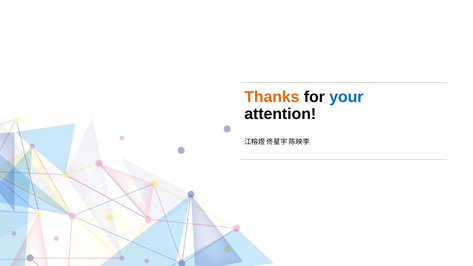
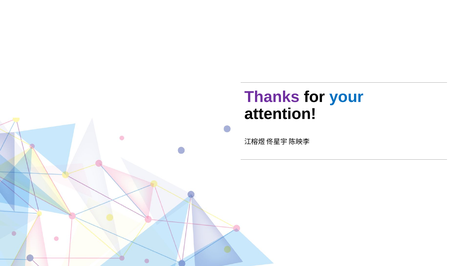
Thanks colour: orange -> purple (272, 97)
